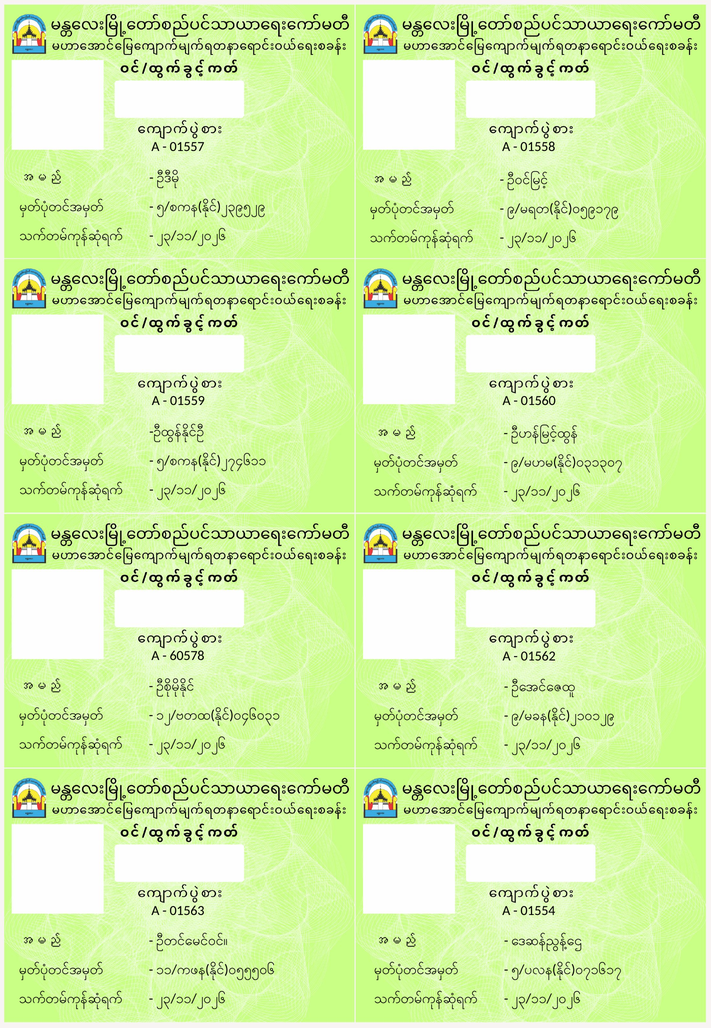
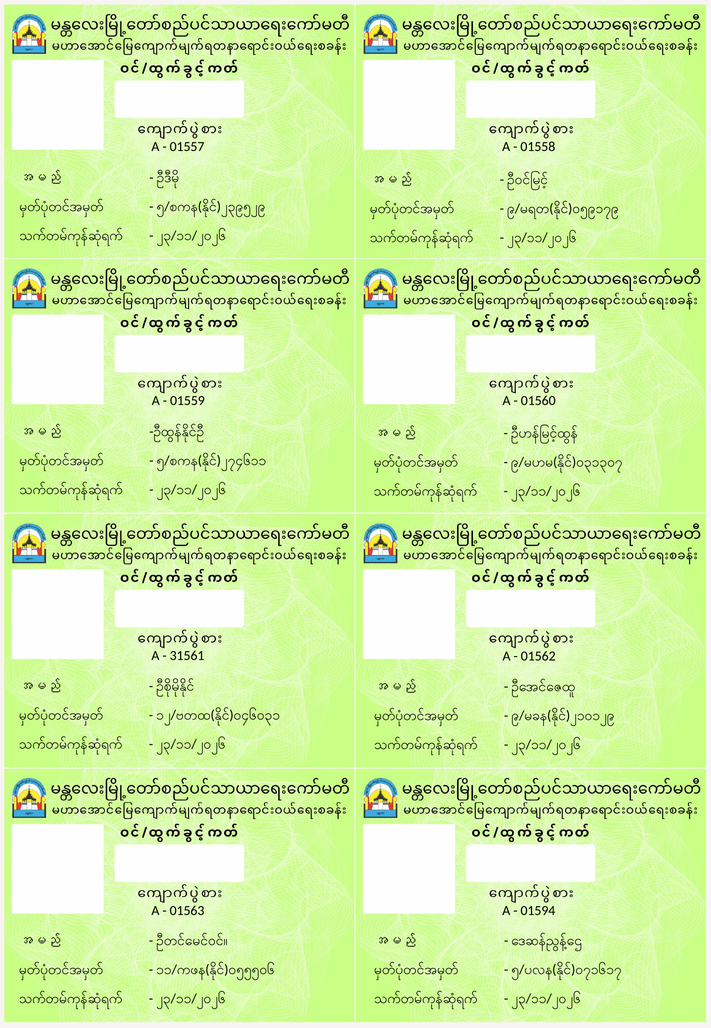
60578: 60578 -> 31561 (187, 655)
01554: 01554 -> 01594 (538, 910)
